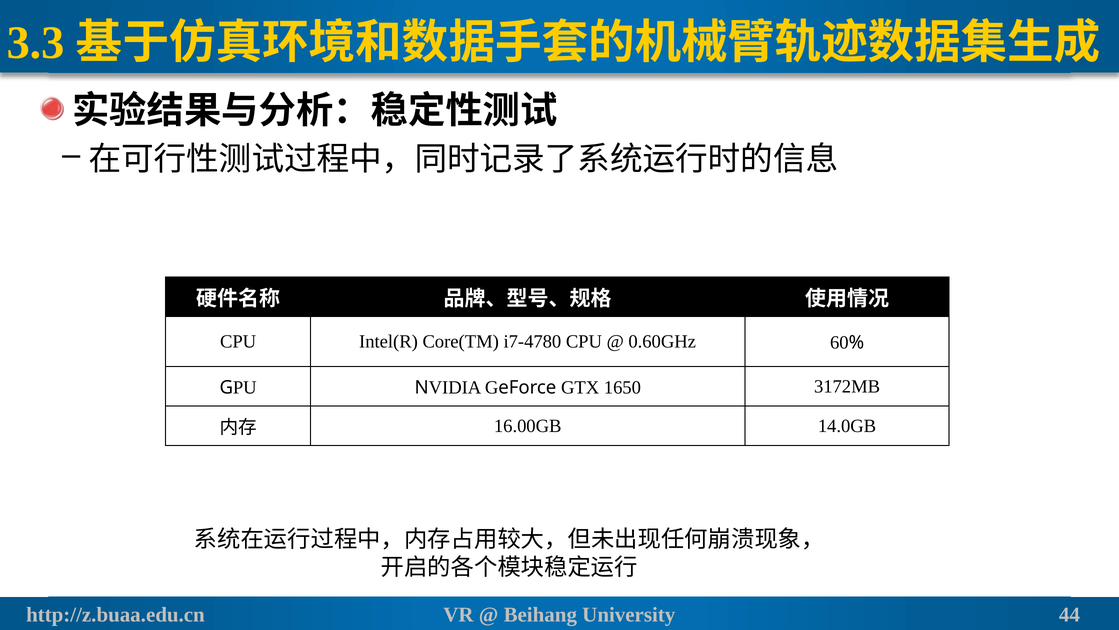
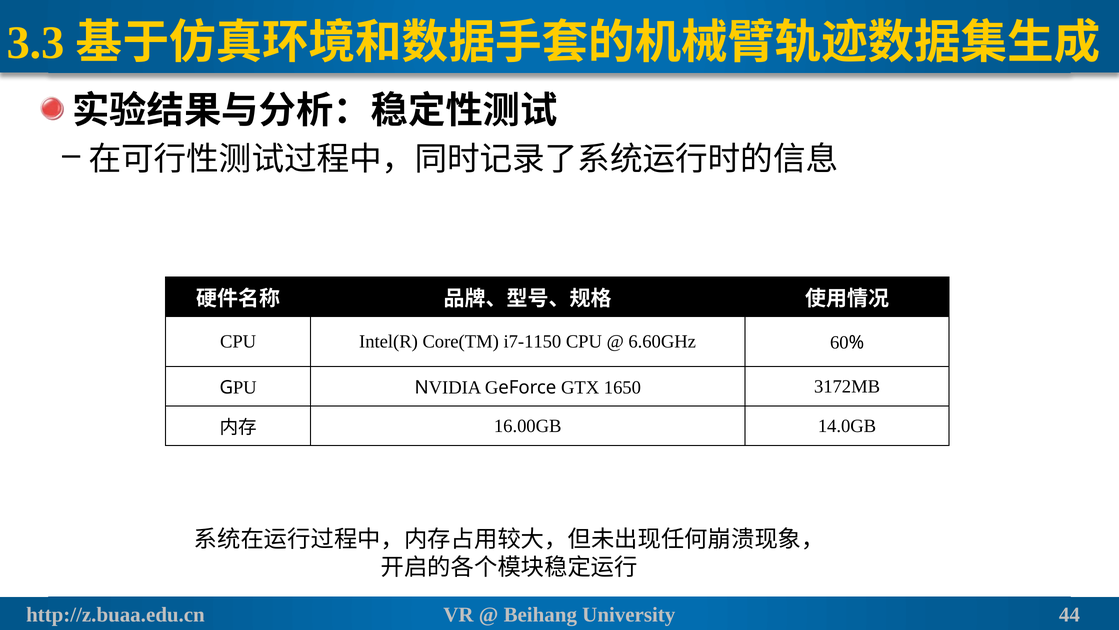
i7-4780: i7-4780 -> i7-1150 (532, 341)
0.60GHz: 0.60GHz -> 6.60GHz (662, 341)
